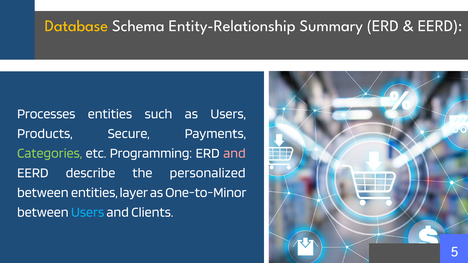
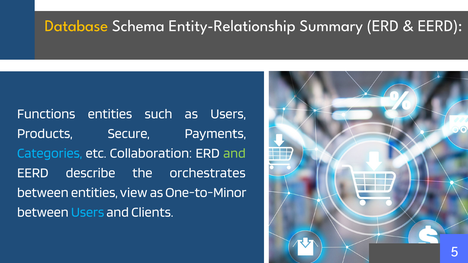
Processes: Processes -> Functions (46, 114)
Categories colour: light green -> light blue (50, 153)
Programming: Programming -> Collaboration (151, 153)
and colour: pink -> light green (235, 153)
personalized: personalized -> orchestrates (208, 173)
layer: layer -> view (134, 193)
